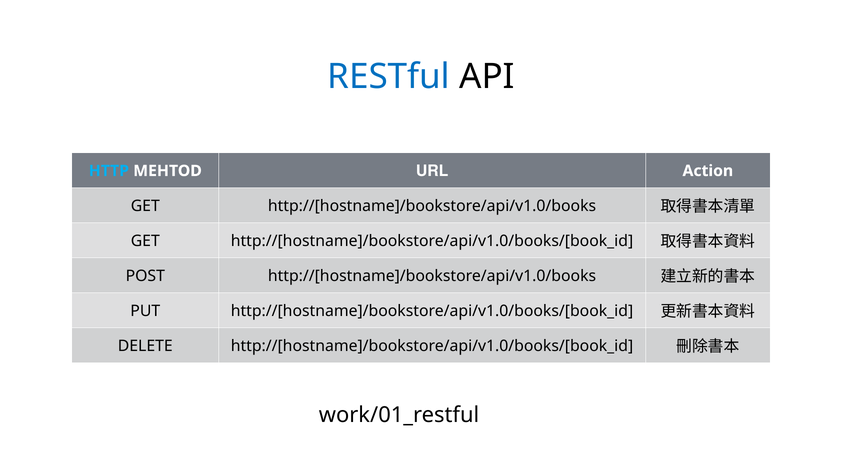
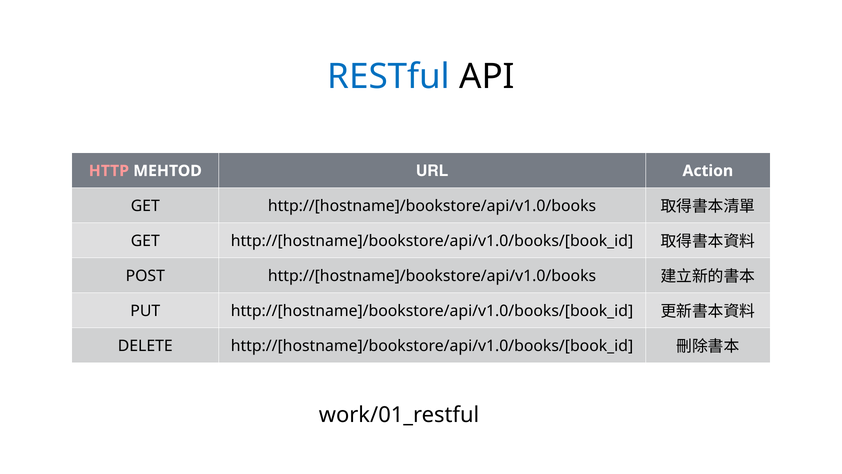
HTTP colour: light blue -> pink (109, 171)
